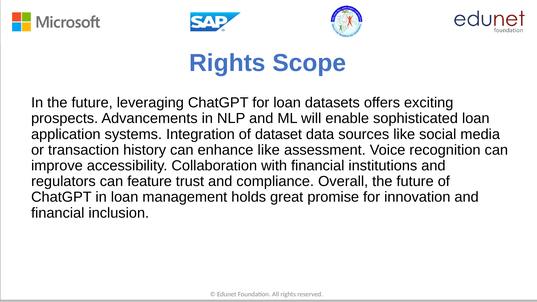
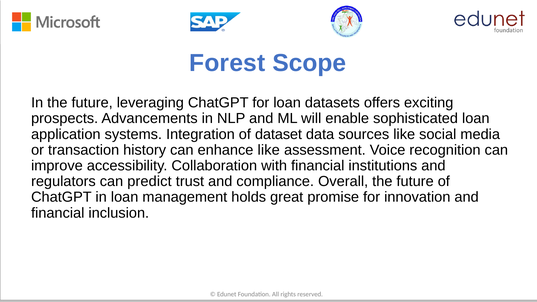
Rights: Rights -> Forest (227, 63)
feature: feature -> predict (149, 181)
